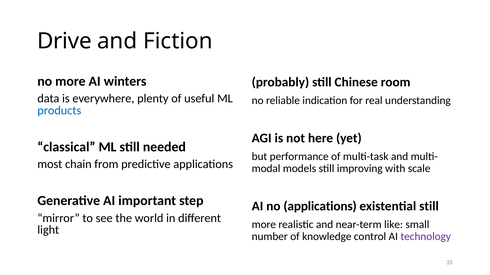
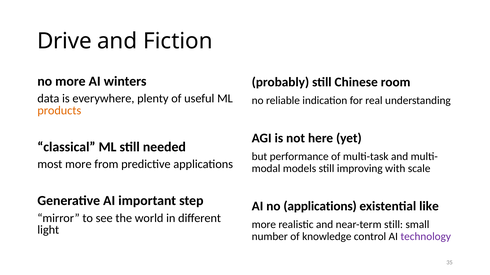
products colour: blue -> orange (59, 111)
most chain: chain -> more (78, 165)
existential still: still -> like (429, 207)
near-term like: like -> still (394, 225)
